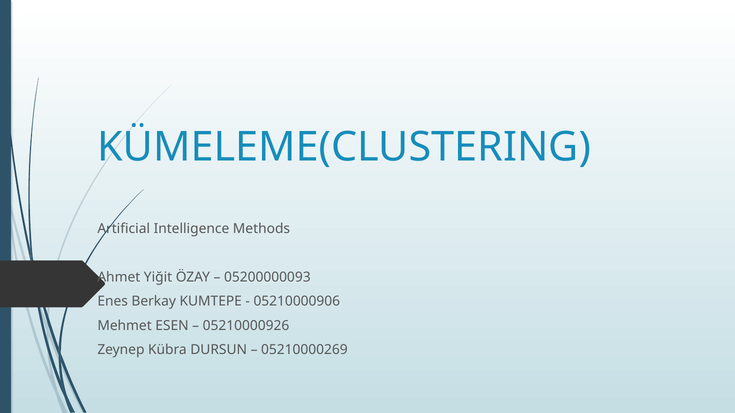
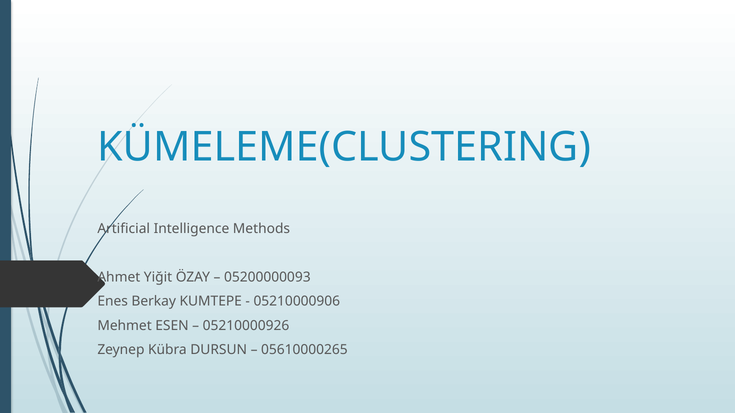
05210000269: 05210000269 -> 05610000265 (304, 350)
